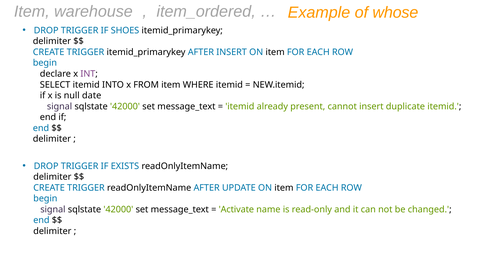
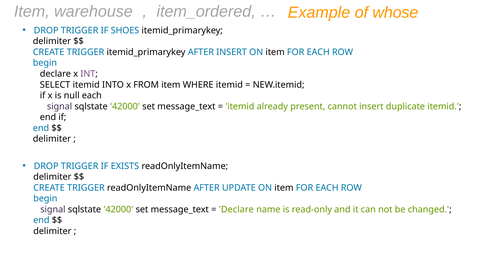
null date: date -> each (92, 96)
Activate: Activate -> Declare (236, 210)
